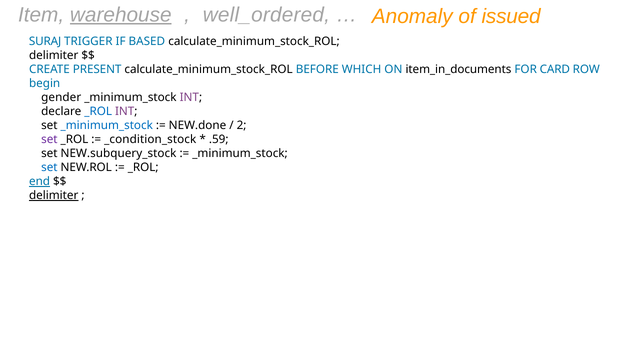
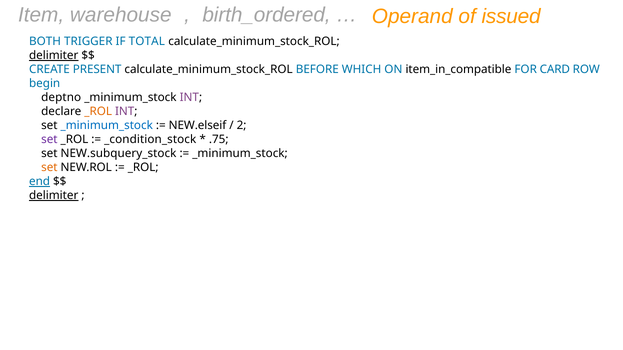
warehouse underline: present -> none (121, 15)
well_ordered: well_ordered -> birth_ordered (266, 15)
Anomaly: Anomaly -> Operand (412, 16)
SURAJ: SURAJ -> BOTH (45, 42)
BASED: BASED -> TOTAL (147, 42)
delimiter underline: none -> present (54, 56)
item_in_documents: item_in_documents -> item_in_compatible (458, 70)
gender: gender -> deptno (61, 98)
_ROL colour: blue -> orange (98, 112)
NEW.done: NEW.done -> NEW.elseif (198, 126)
.59: .59 -> .75 (219, 140)
set colour: blue -> orange (49, 168)
